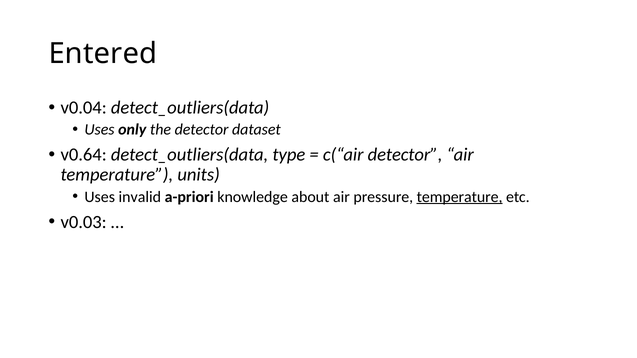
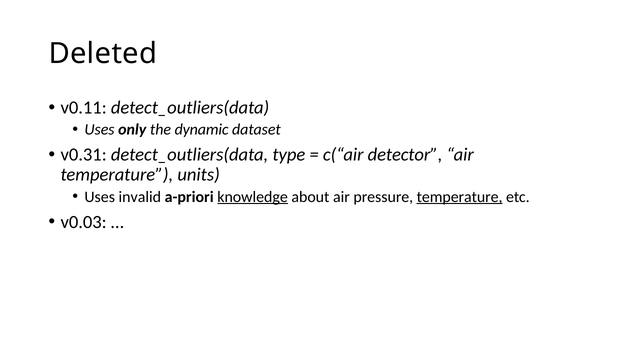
Entered: Entered -> Deleted (103, 54)
v0.04: v0.04 -> v0.11 (84, 108)
the detector: detector -> dynamic (202, 130)
v0.64: v0.64 -> v0.31 (84, 155)
knowledge underline: none -> present (253, 197)
